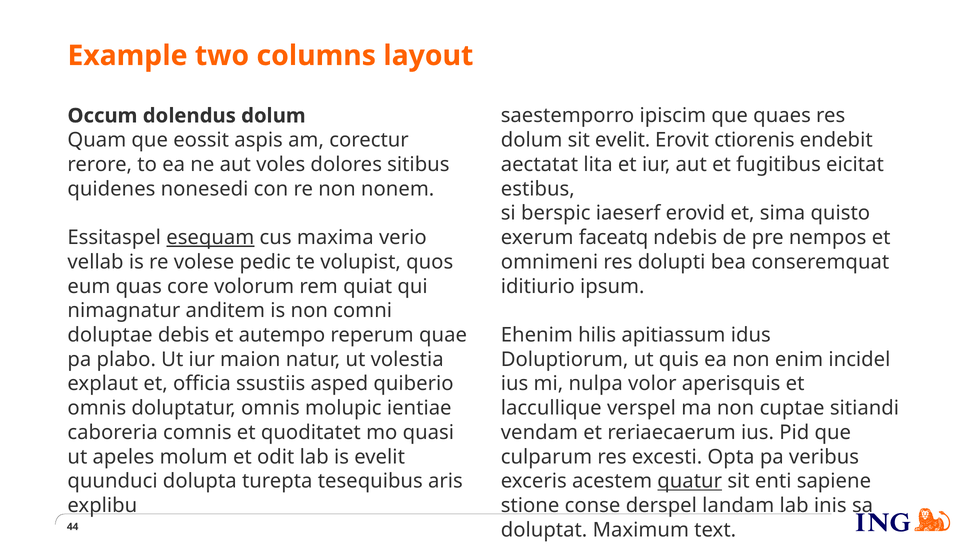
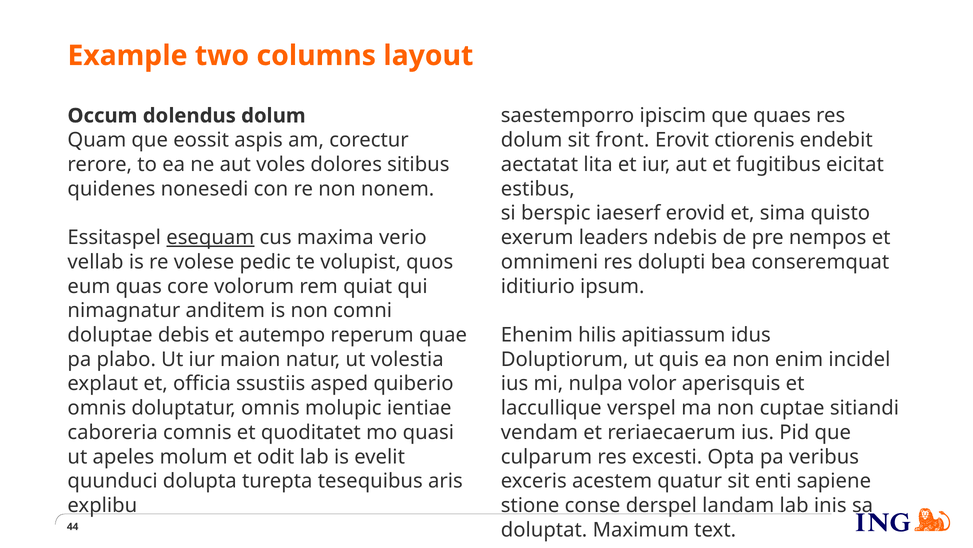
sit evelit: evelit -> front (622, 140)
faceatq: faceatq -> leaders (613, 237)
quatur underline: present -> none (690, 481)
